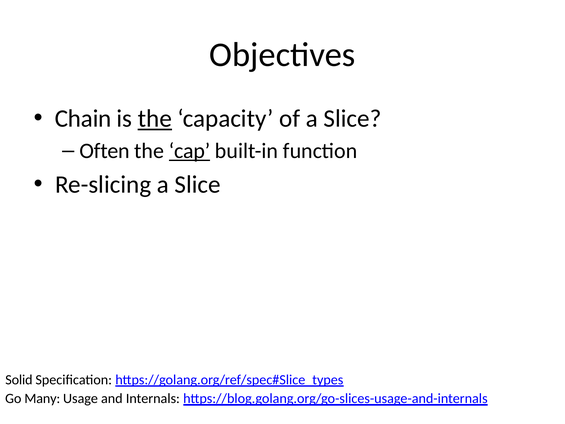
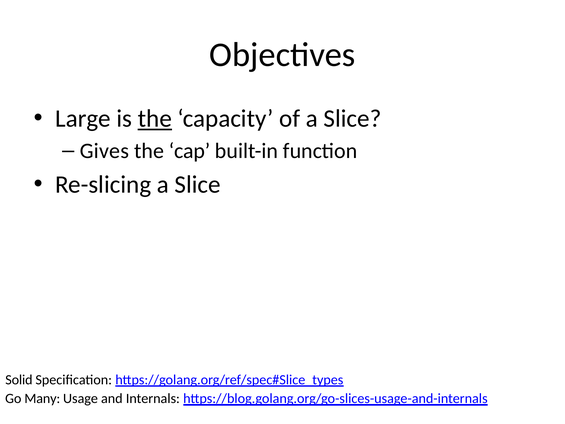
Chain: Chain -> Large (83, 119)
Often: Often -> Gives (104, 151)
cap underline: present -> none (190, 151)
